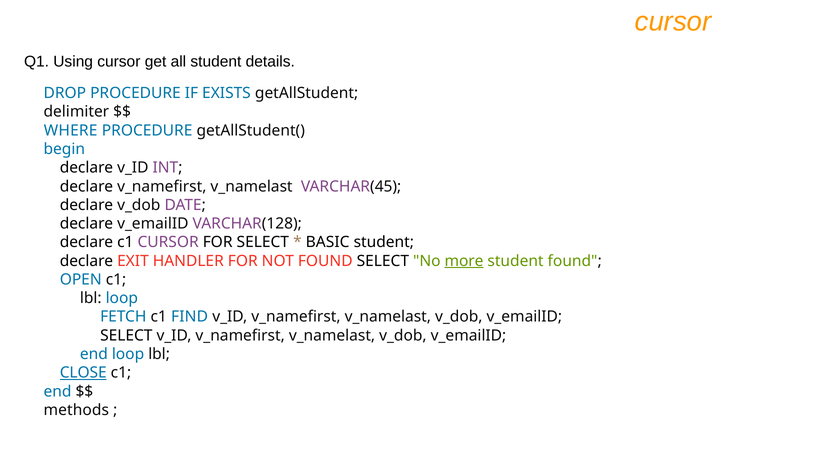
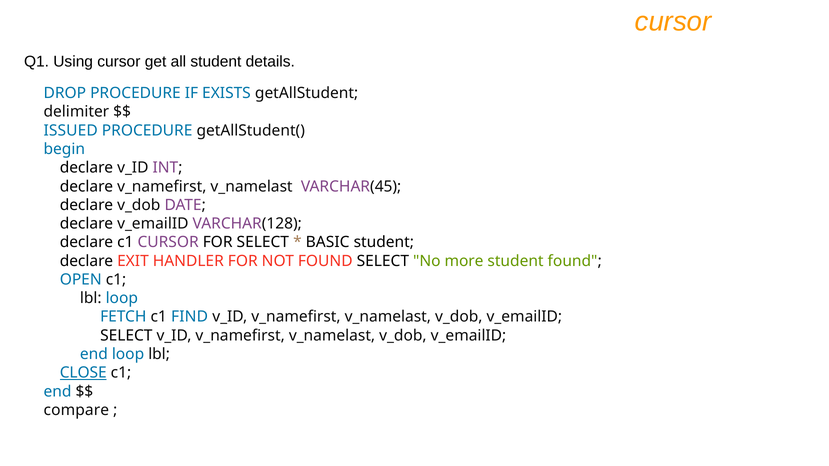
WHERE: WHERE -> ISSUED (71, 131)
more underline: present -> none (464, 261)
methods: methods -> compare (76, 410)
